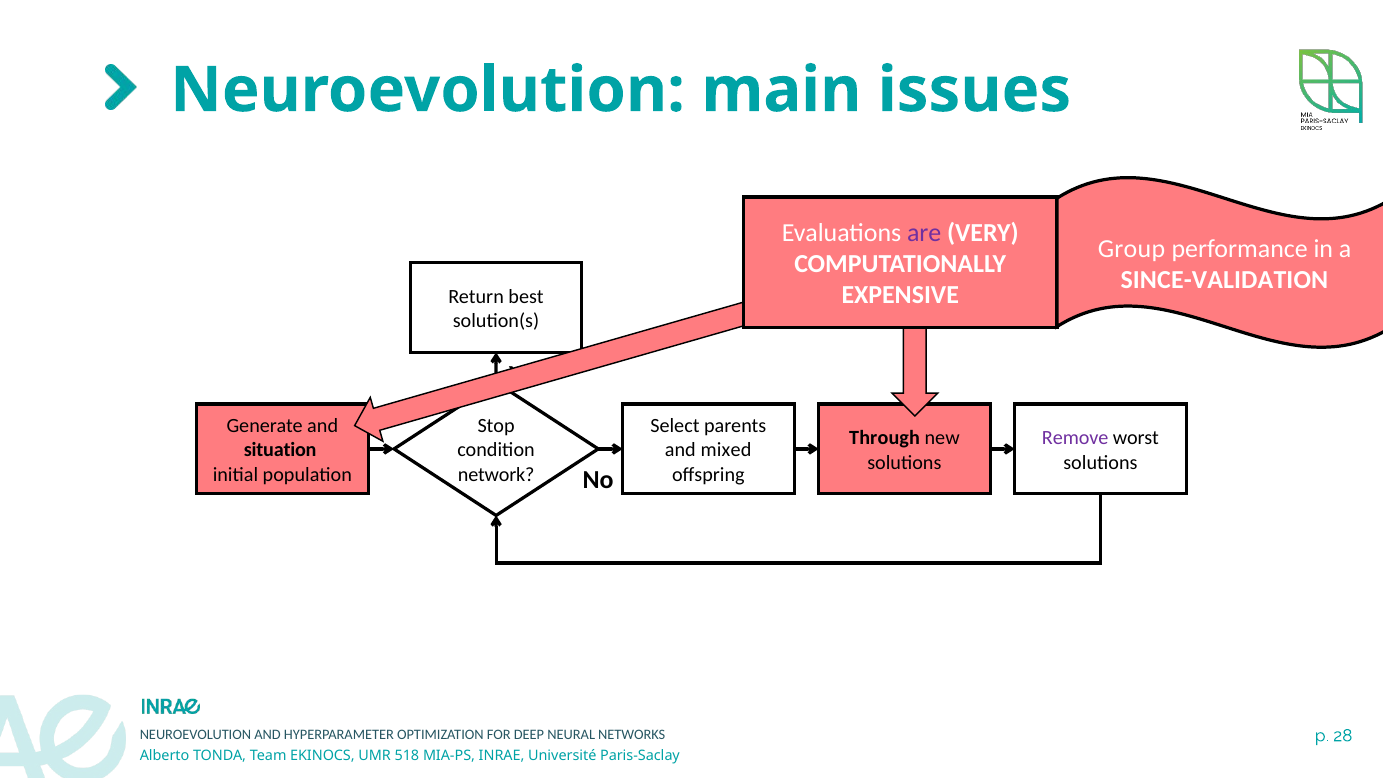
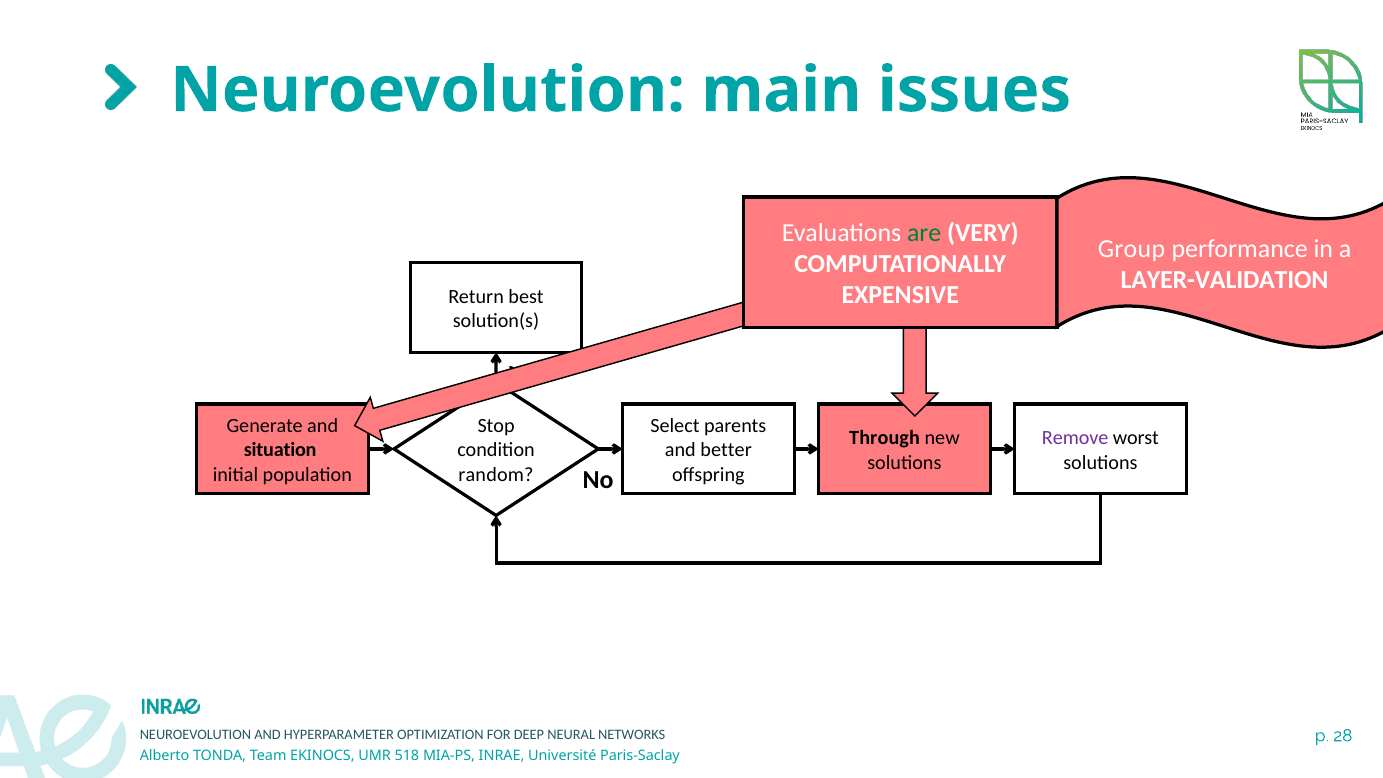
are colour: purple -> green (924, 233)
SINCE-VALIDATION: SINCE-VALIDATION -> LAYER-VALIDATION (1225, 280)
mixed: mixed -> better (726, 450)
network: network -> random (496, 474)
